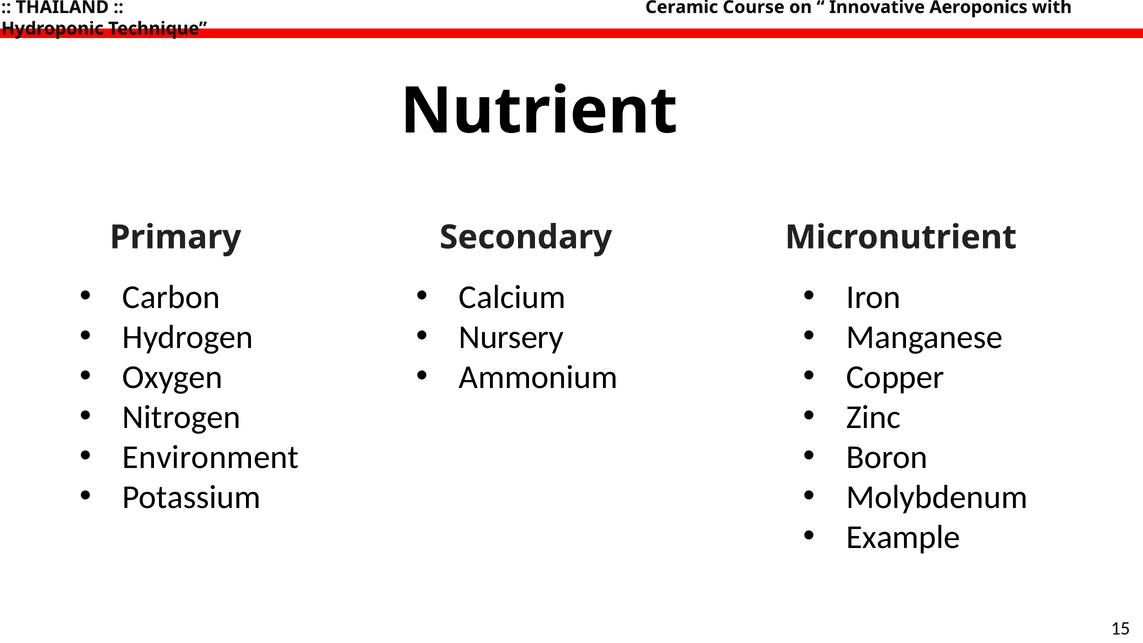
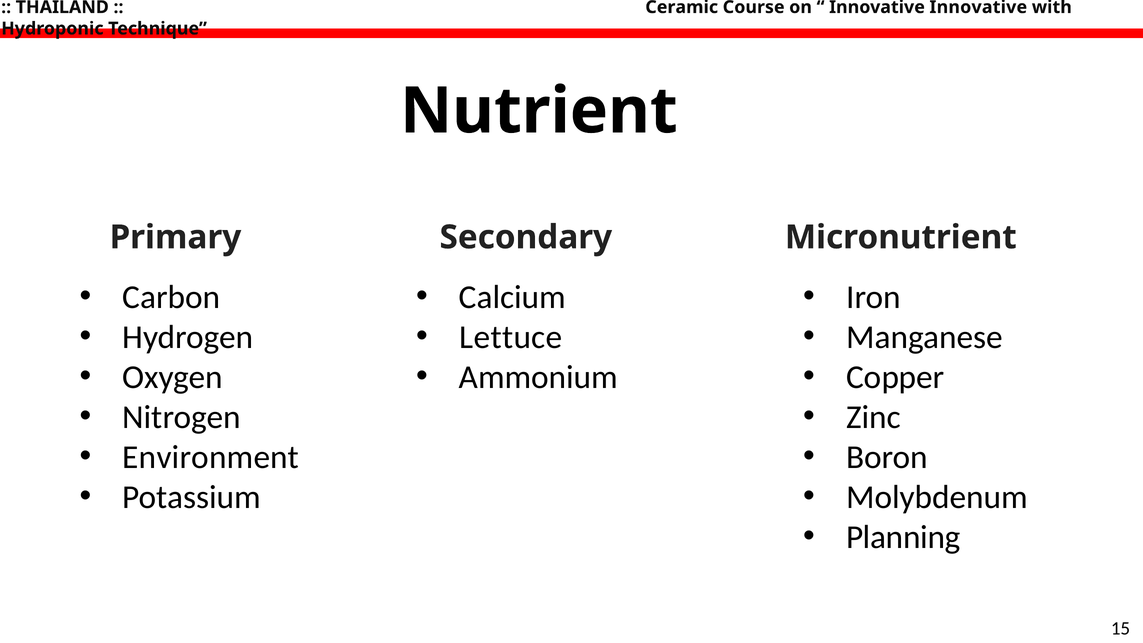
Innovative Aeroponics: Aeroponics -> Innovative (978, 7)
Nursery: Nursery -> Lettuce (511, 337)
Example: Example -> Planning (903, 537)
